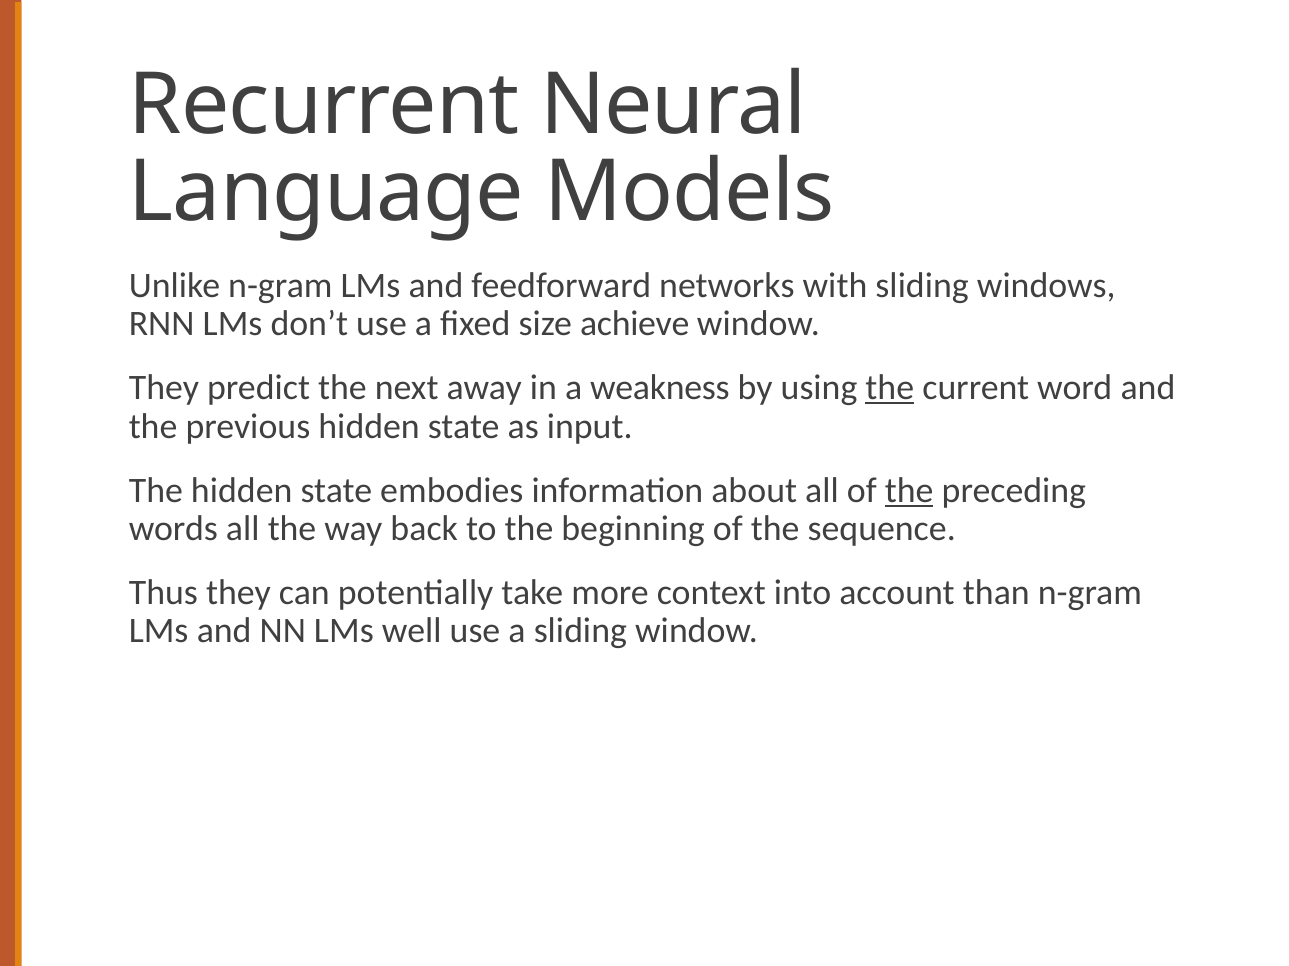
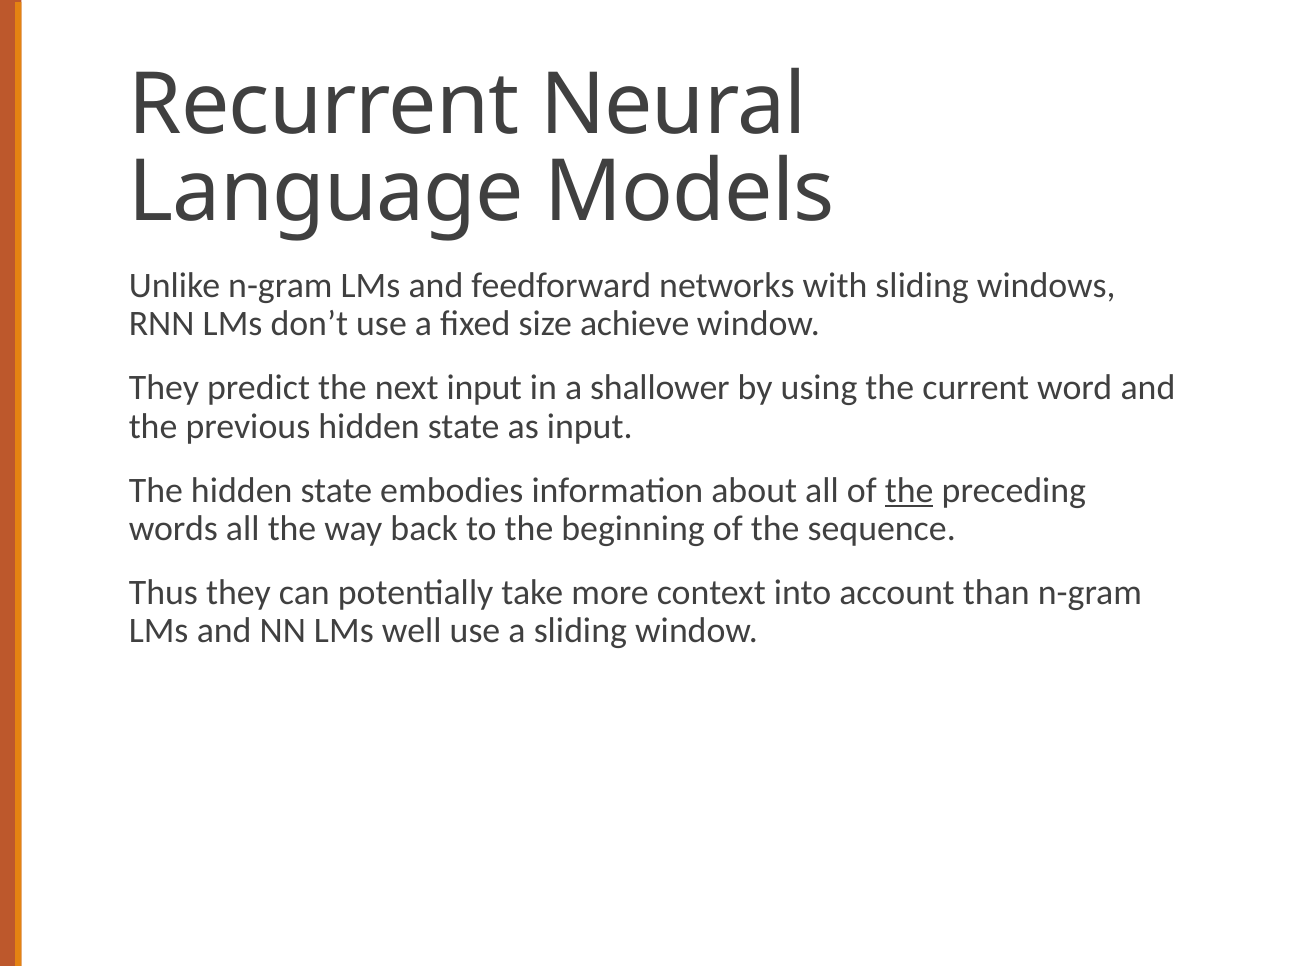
next away: away -> input (484, 388)
weakness: weakness -> shallower (660, 388)
the underline: present -> none (890, 388)
